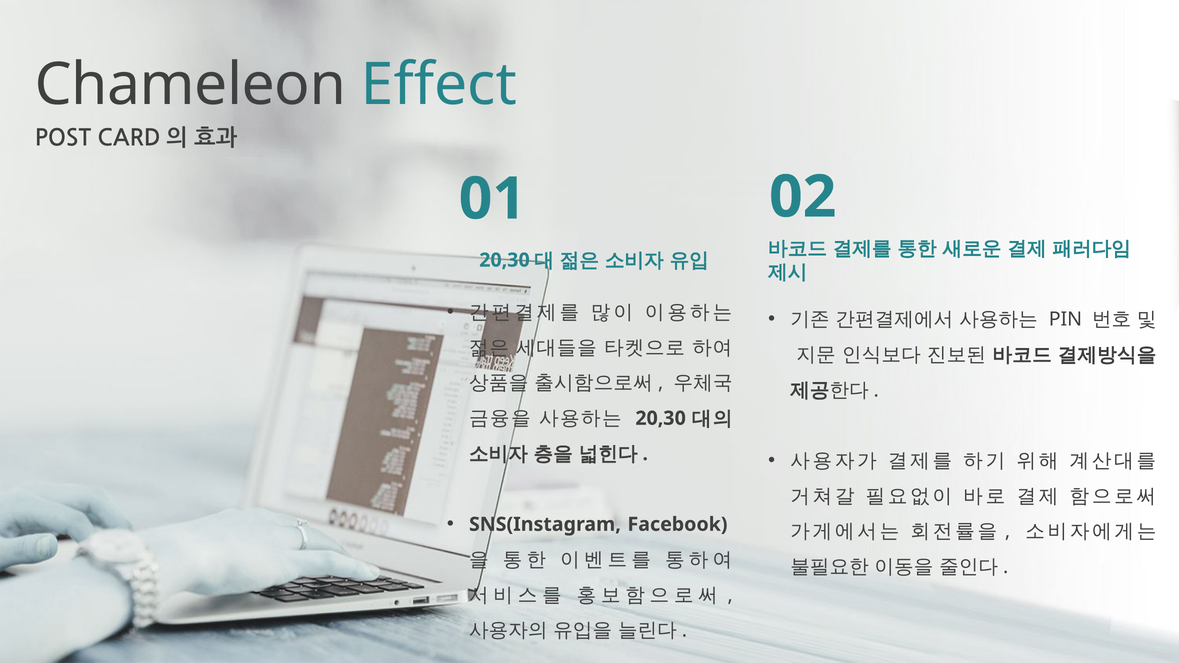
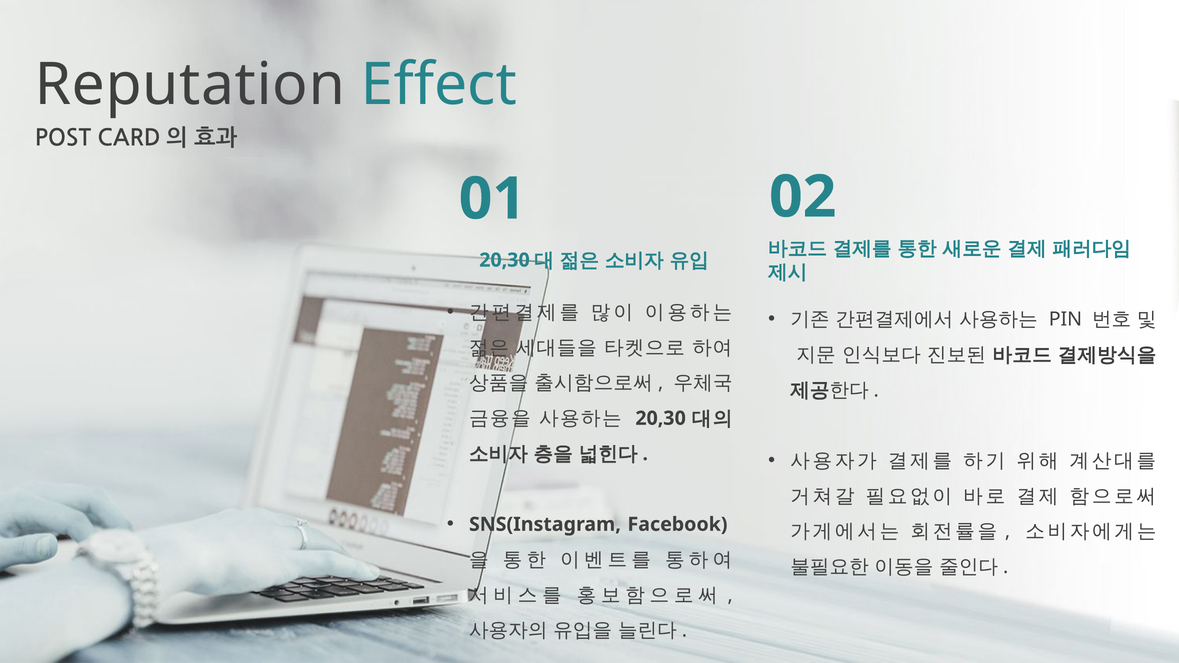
Chameleon: Chameleon -> Reputation (190, 85)
